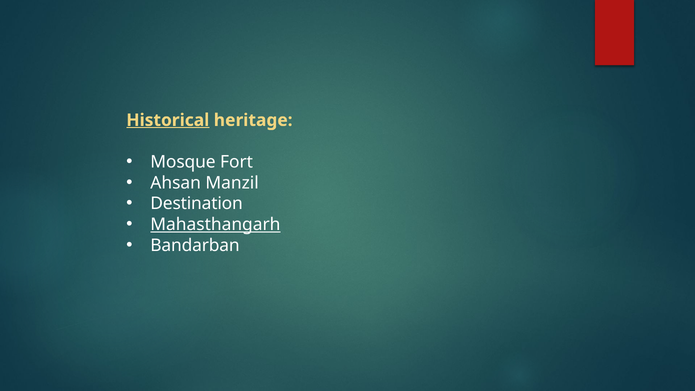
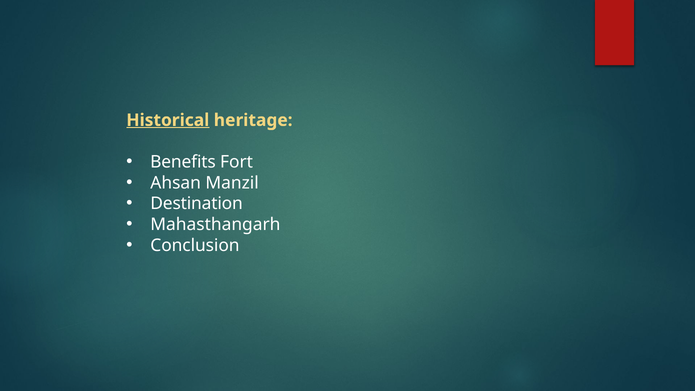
Mosque: Mosque -> Benefits (183, 162)
Mahasthangarh underline: present -> none (215, 224)
Bandarban: Bandarban -> Conclusion (195, 245)
